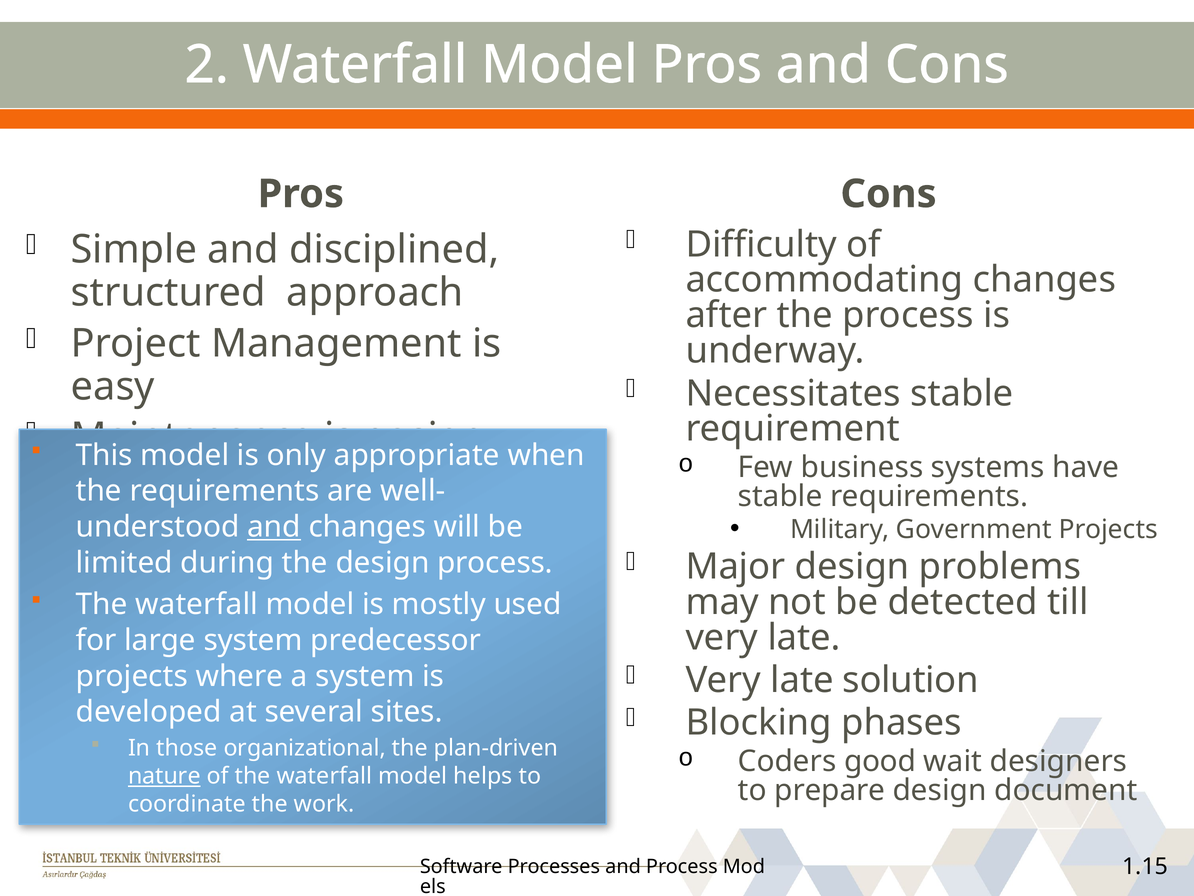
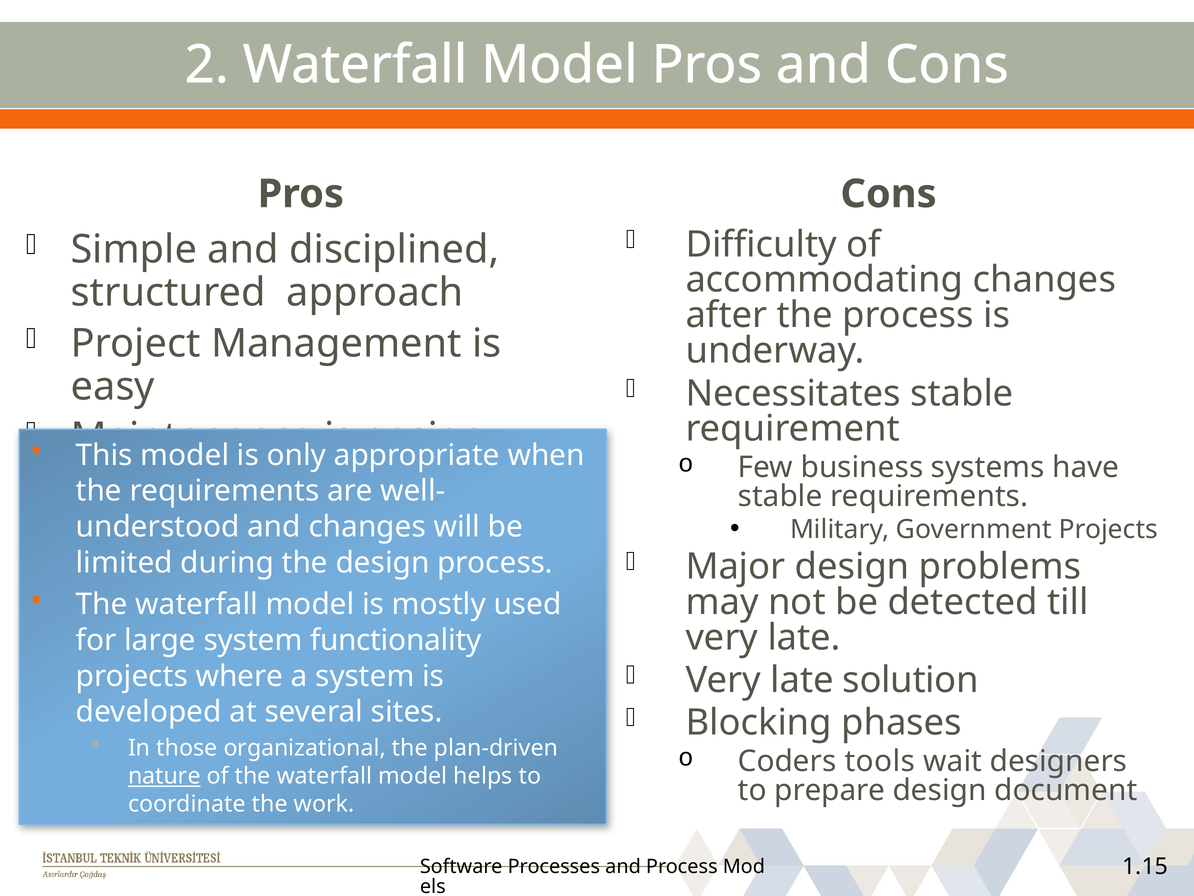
and underline: present -> none (274, 527)
predecessor: predecessor -> functionality (396, 640)
good: good -> tools (880, 761)
